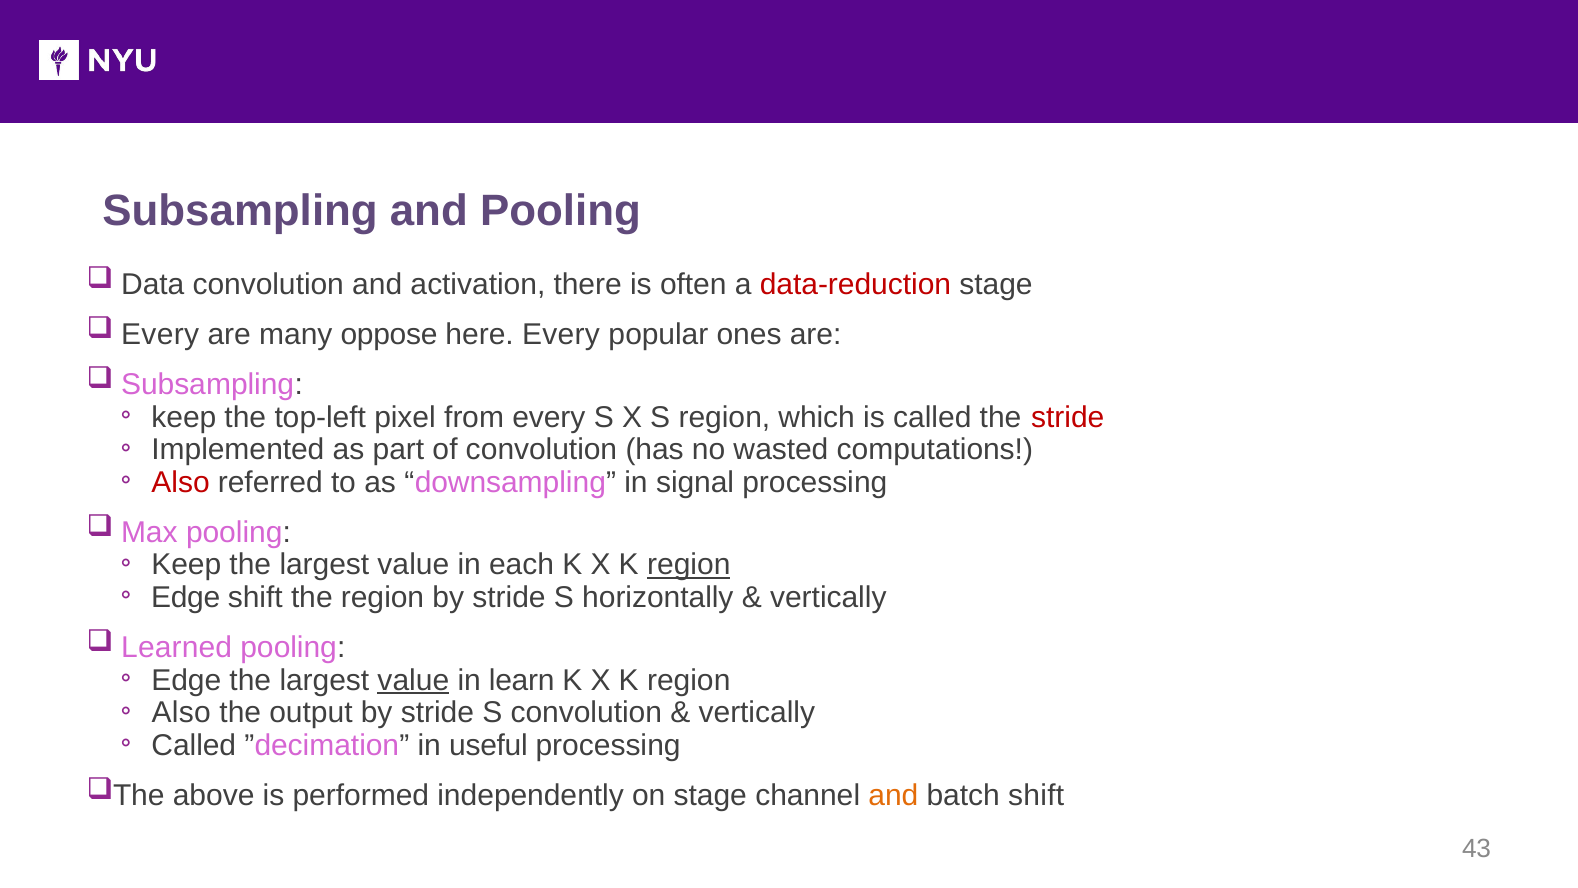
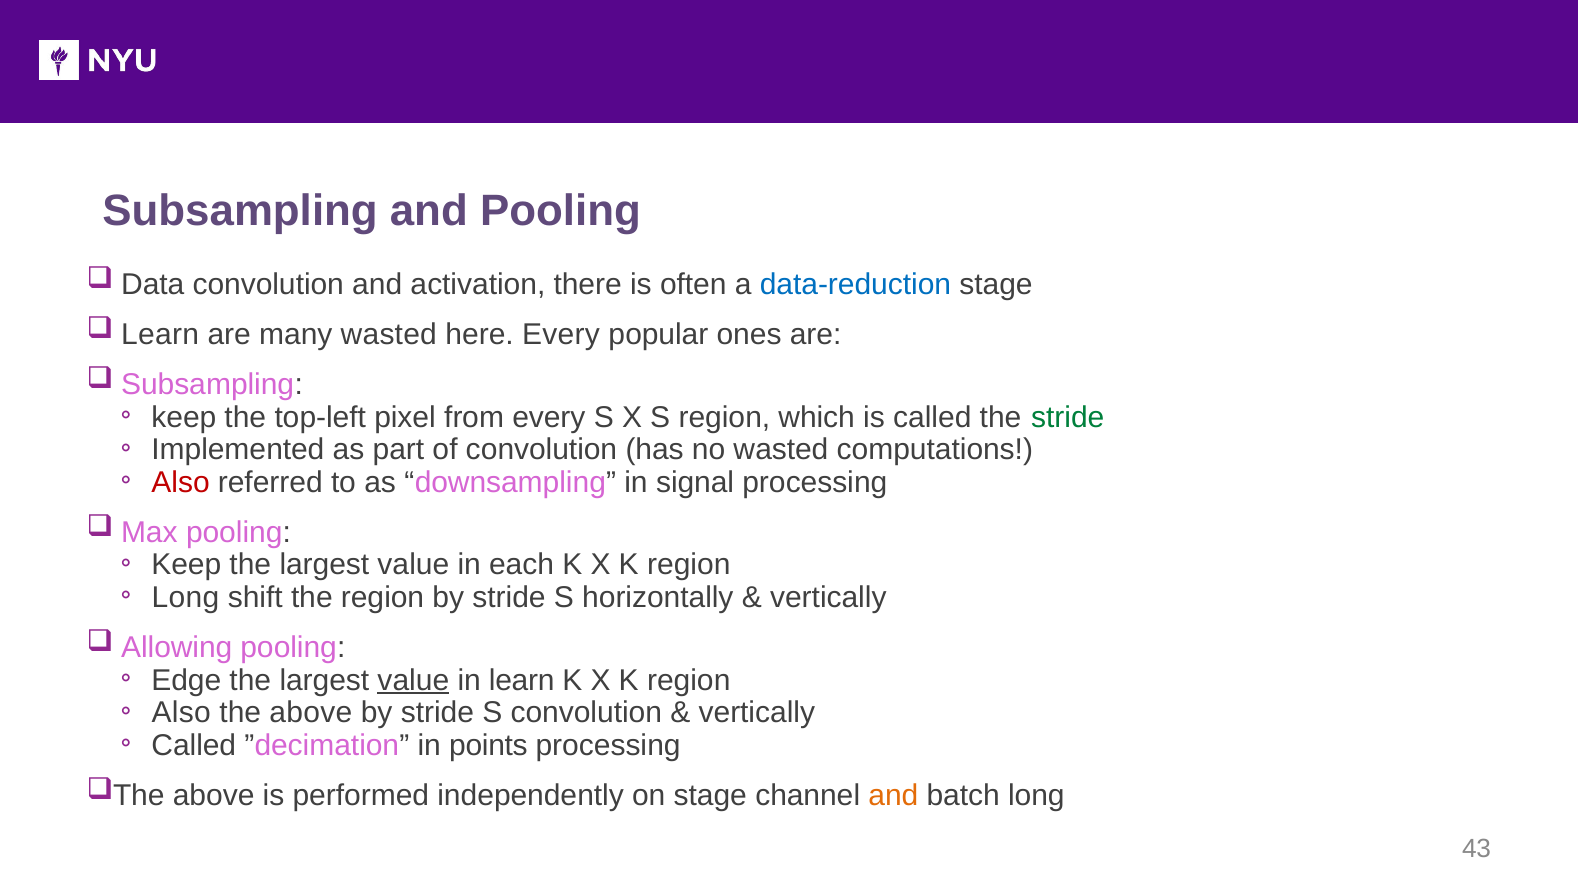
data-reduction colour: red -> blue (855, 284)
Every: Every -> Learn (160, 334)
many oppose: oppose -> wasted (389, 334)
stride colour: red -> green (1068, 417)
region underline: present -> none (689, 565)
Edge: Edge -> Long (185, 597)
Learned: Learned -> Allowing (177, 647)
the output: output -> above (311, 712)
useful: useful -> points (488, 745)
batch shift: shift -> long (1036, 795)
